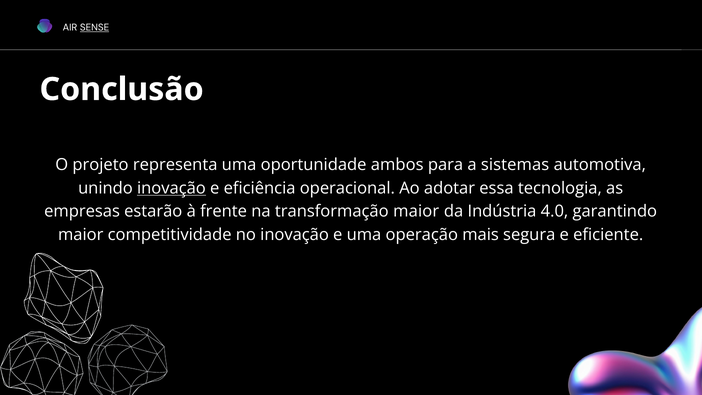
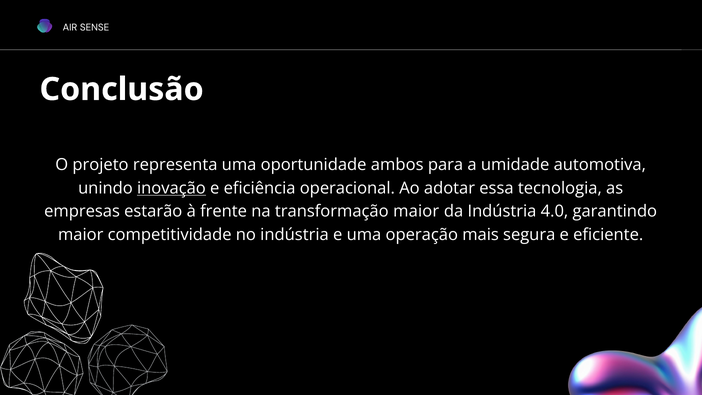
SENSE underline: present -> none (95, 28)
sistemas: sistemas -> umidade (515, 165)
no inovação: inovação -> indústria (295, 234)
